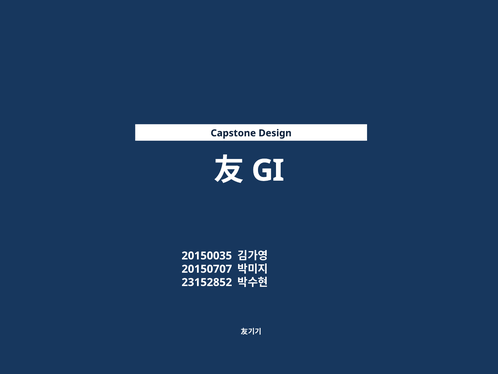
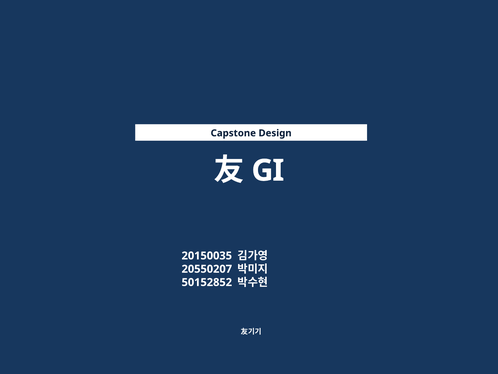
20150707: 20150707 -> 20550207 (207, 269)
23152852: 23152852 -> 50152852 (207, 282)
